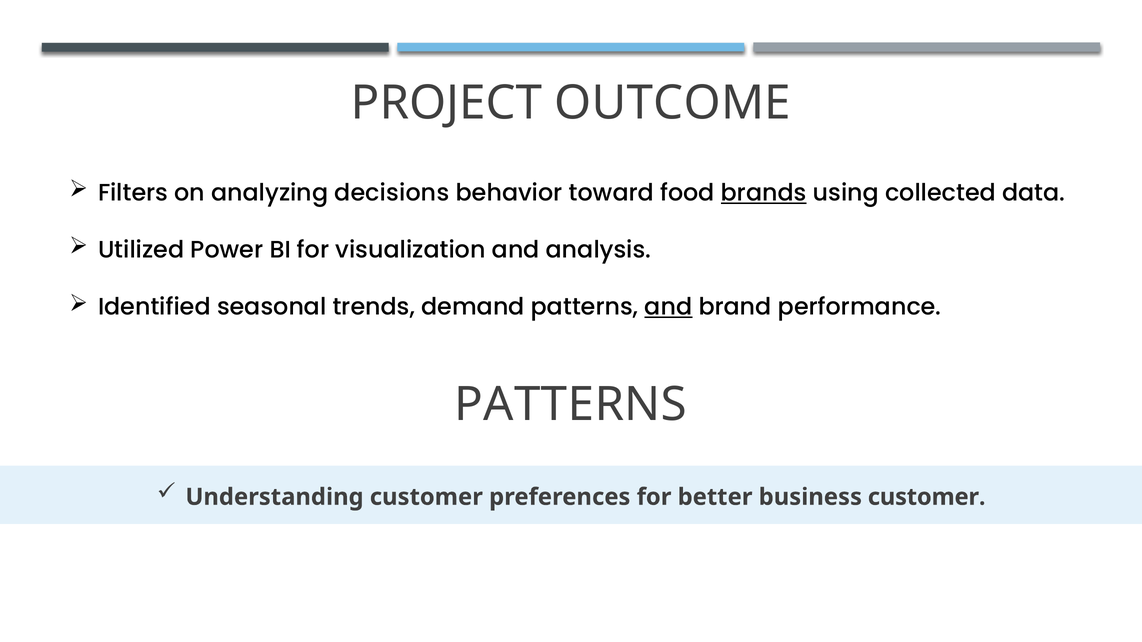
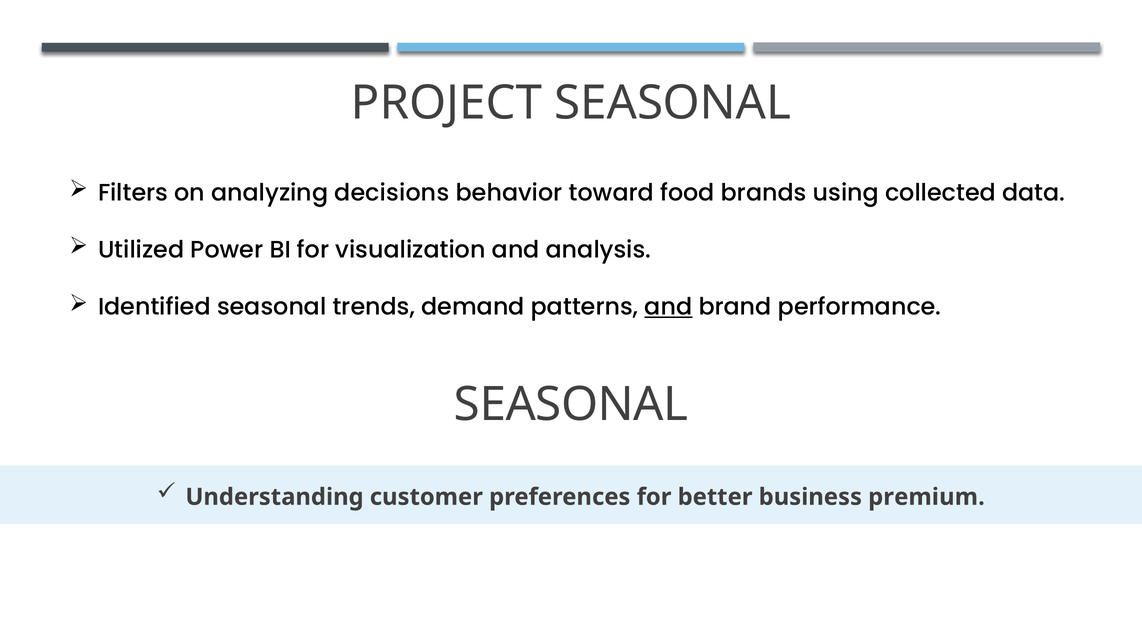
PROJECT OUTCOME: OUTCOME -> SEASONAL (673, 103)
brands underline: present -> none (764, 193)
PATTERNS: PATTERNS -> SEASONAL (571, 405)
business customer: customer -> premium (926, 497)
